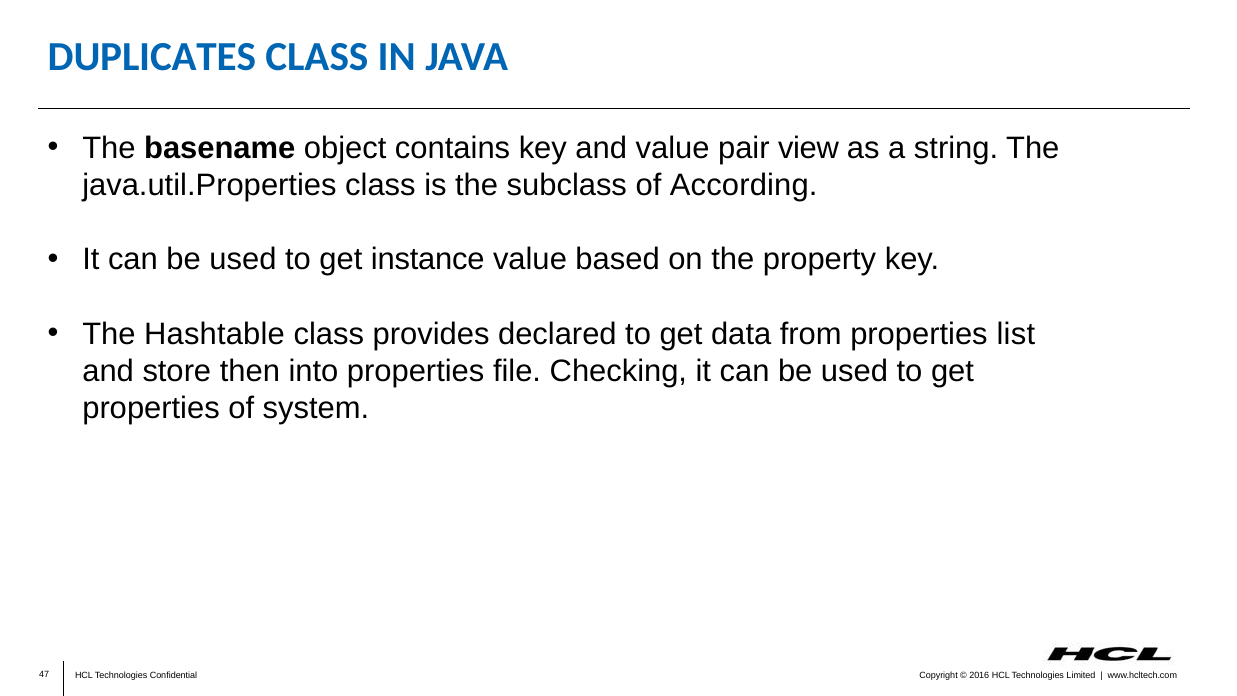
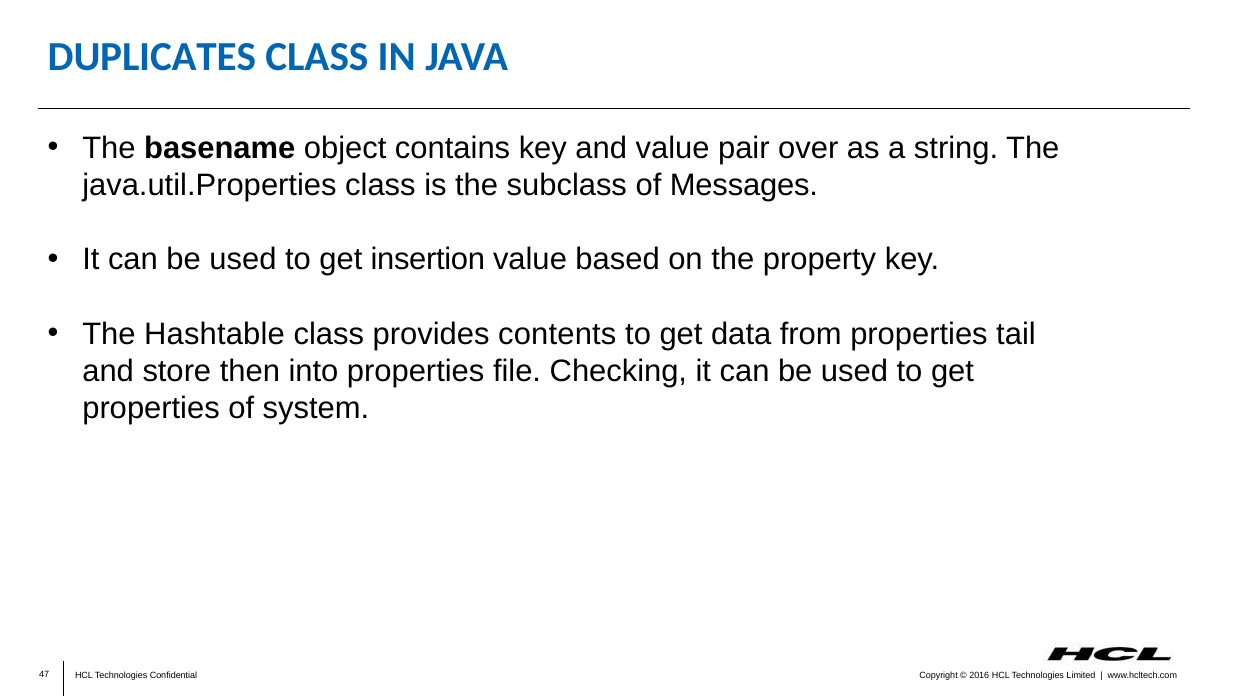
view: view -> over (808, 148)
According: According -> Messages (744, 185)
instance: instance -> insertion (428, 260)
declared: declared -> contents (557, 334)
list: list -> tail (1016, 334)
